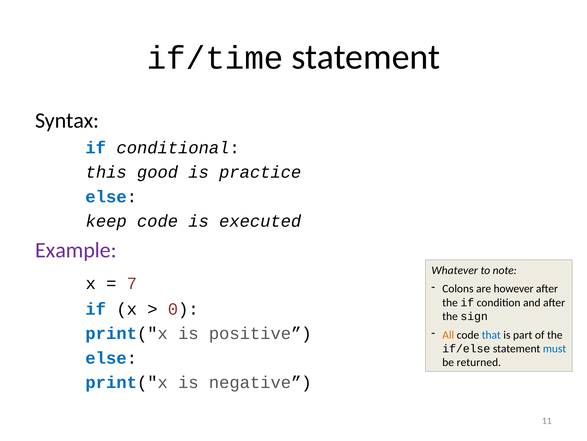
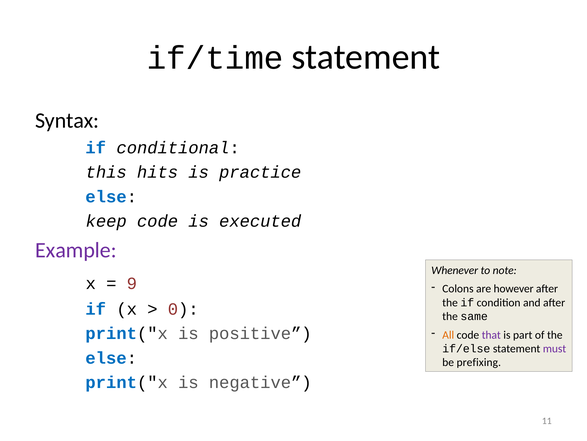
good: good -> hits (158, 172)
Whatever: Whatever -> Whenever (455, 270)
7: 7 -> 9 (132, 283)
sign: sign -> same (474, 316)
that colour: blue -> purple (491, 334)
must colour: blue -> purple (555, 348)
returned: returned -> prefixing (479, 362)
